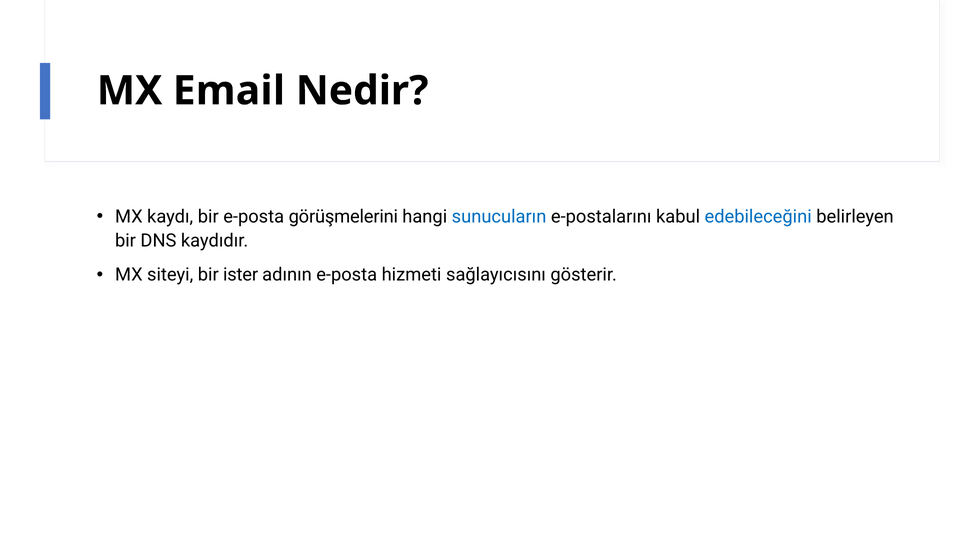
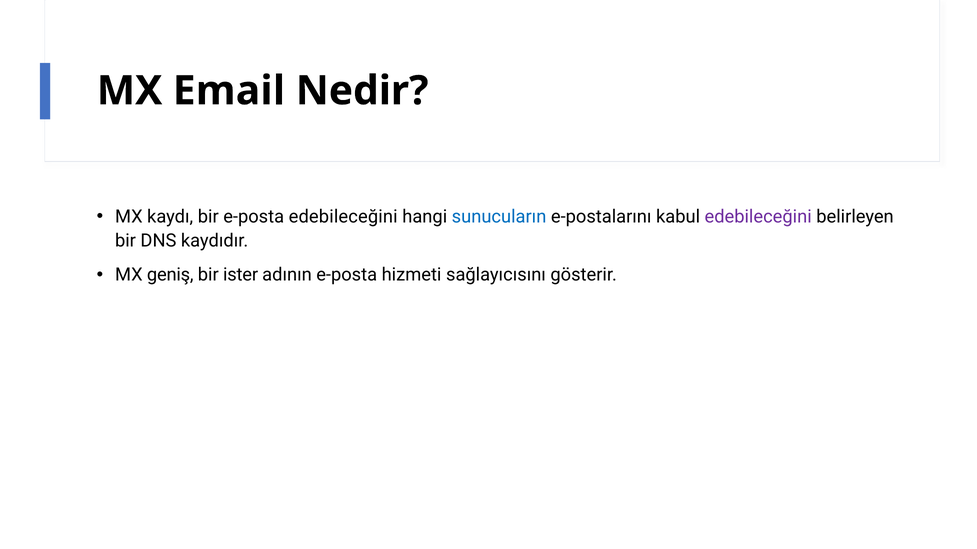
e-posta görüşmelerini: görüşmelerini -> edebileceğini (343, 217)
edebileceğini colour: blue -> purple (758, 217)
siteyi: siteyi -> geniş (170, 275)
